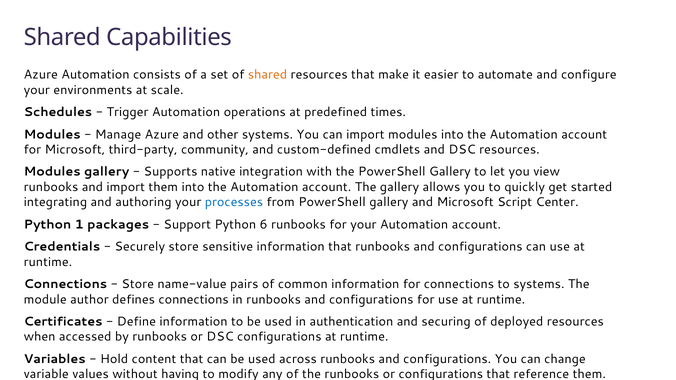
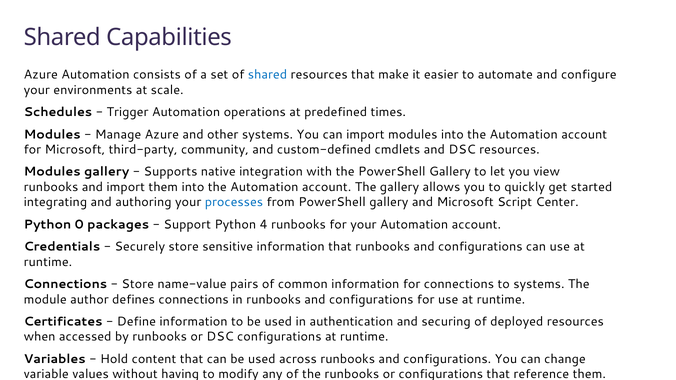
shared colour: orange -> blue (267, 75)
1: 1 -> 0 (79, 225)
6: 6 -> 4 (264, 225)
